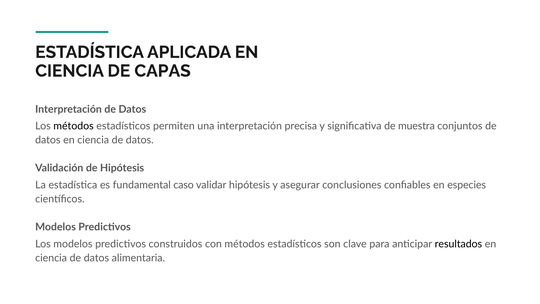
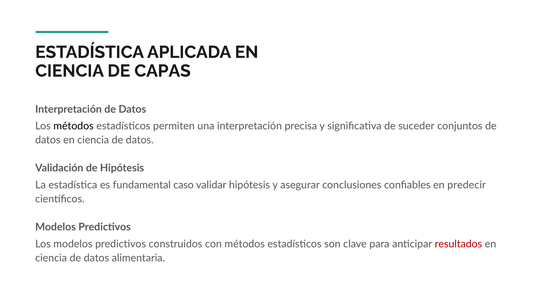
muestra: muestra -> suceder (416, 126)
especies: especies -> predecir (467, 185)
resultados colour: black -> red (458, 244)
